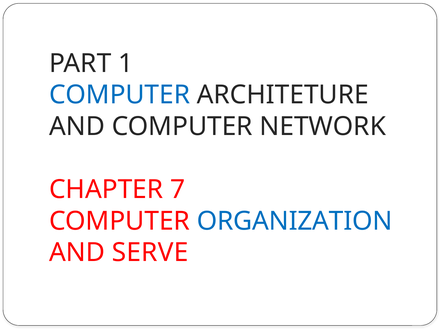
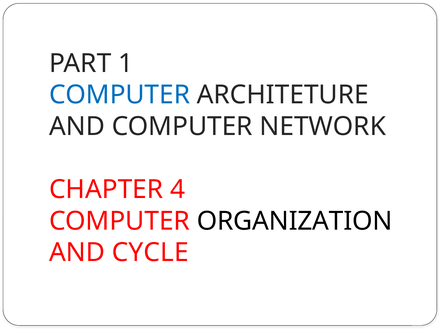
7: 7 -> 4 (178, 190)
ORGANIZATION colour: blue -> black (295, 221)
SERVE: SERVE -> CYCLE (150, 253)
